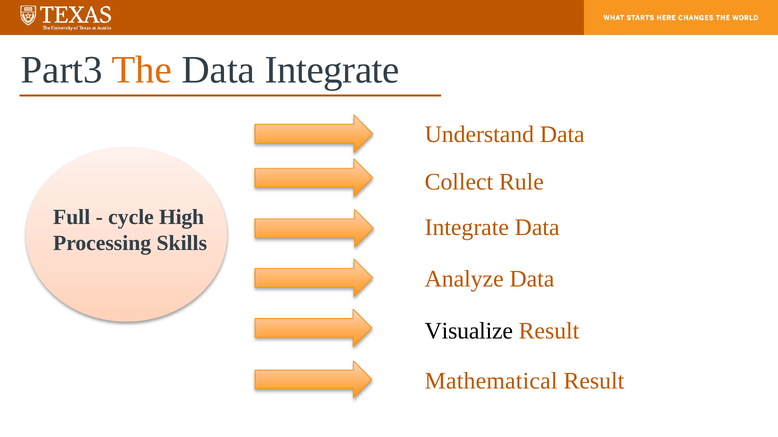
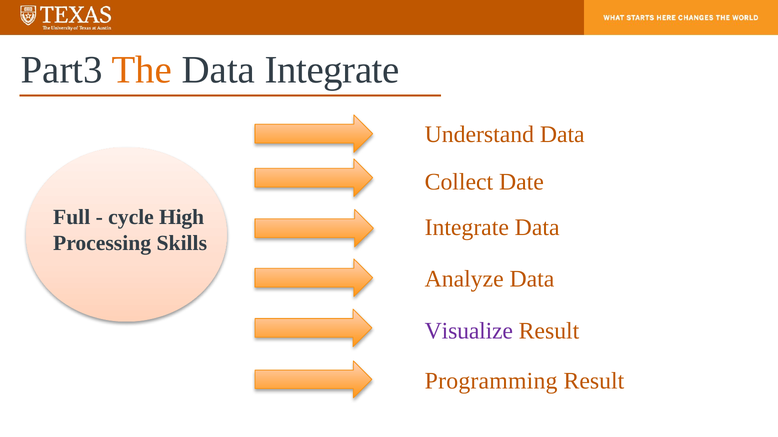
Rule: Rule -> Date (521, 182)
Visualize colour: black -> purple (469, 331)
Mathematical: Mathematical -> Programming (491, 381)
